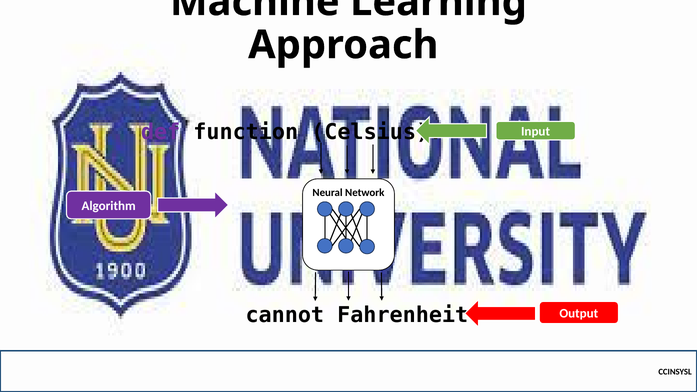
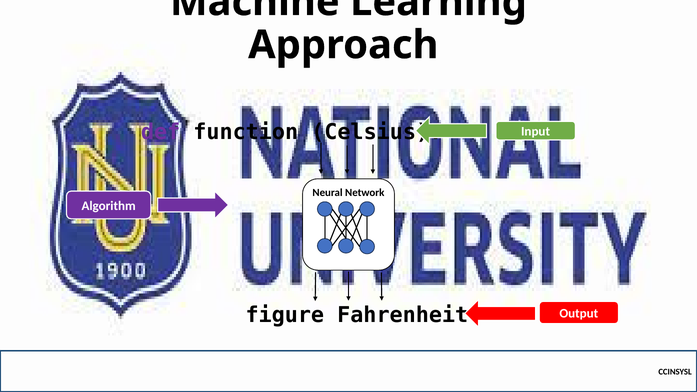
cannot: cannot -> figure (285, 315)
